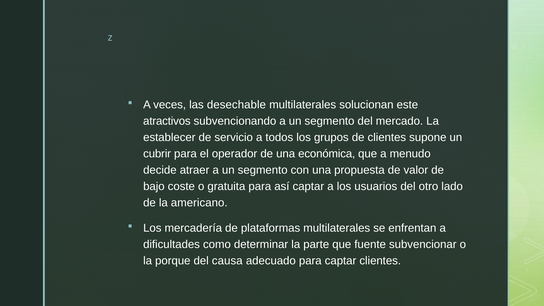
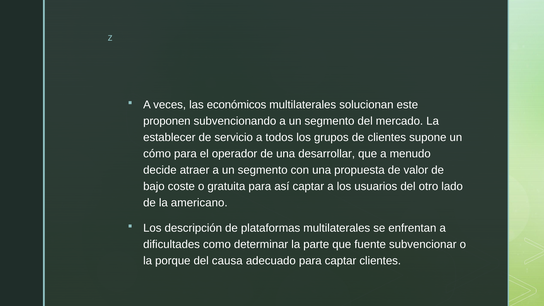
desechable: desechable -> económicos (237, 105)
atractivos: atractivos -> proponen (167, 121)
cubrir: cubrir -> cómo (157, 154)
económica: económica -> desarrollar (327, 154)
mercadería: mercadería -> descripción (193, 228)
